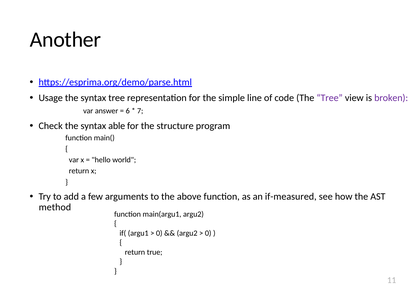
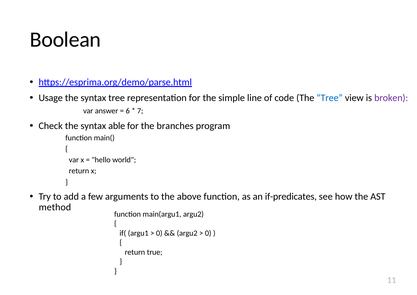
Another: Another -> Boolean (65, 40)
Tree colour: purple -> blue (330, 98)
structure: structure -> branches (175, 126)
if-measured: if-measured -> if-predicates (291, 196)
